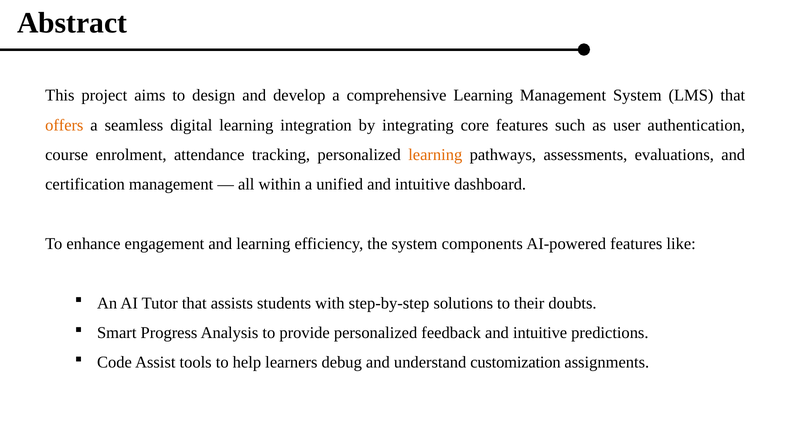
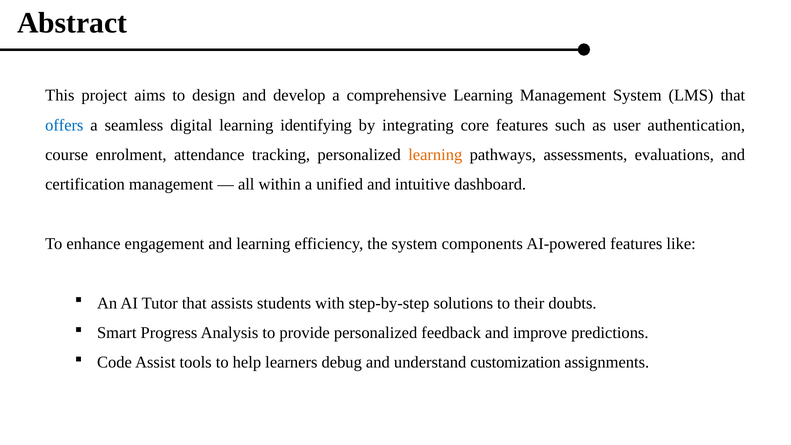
offers colour: orange -> blue (64, 125)
integration: integration -> identifying (316, 125)
feedback and intuitive: intuitive -> improve (540, 333)
